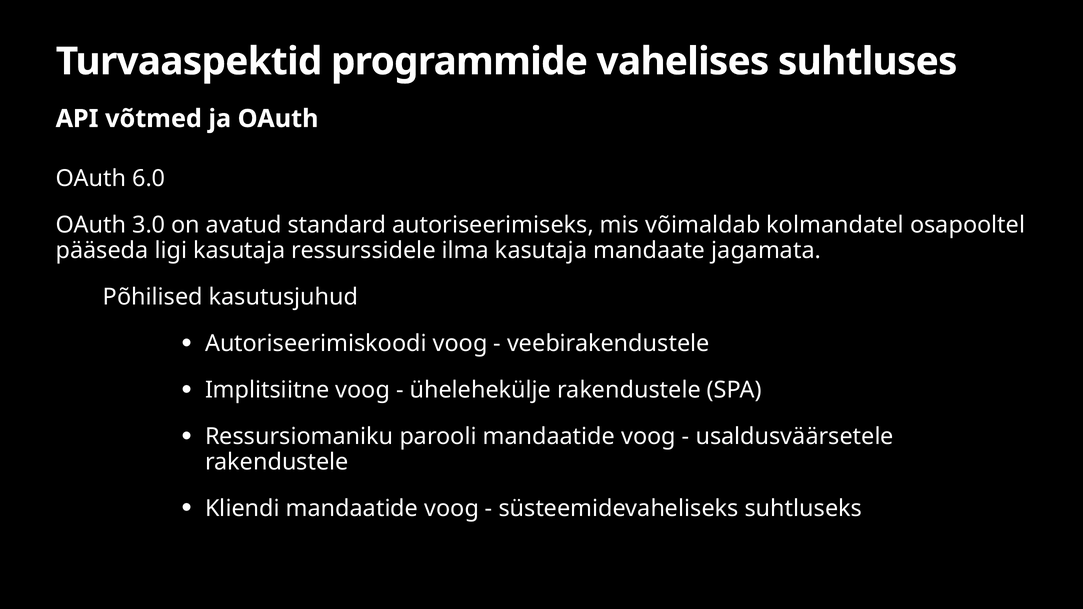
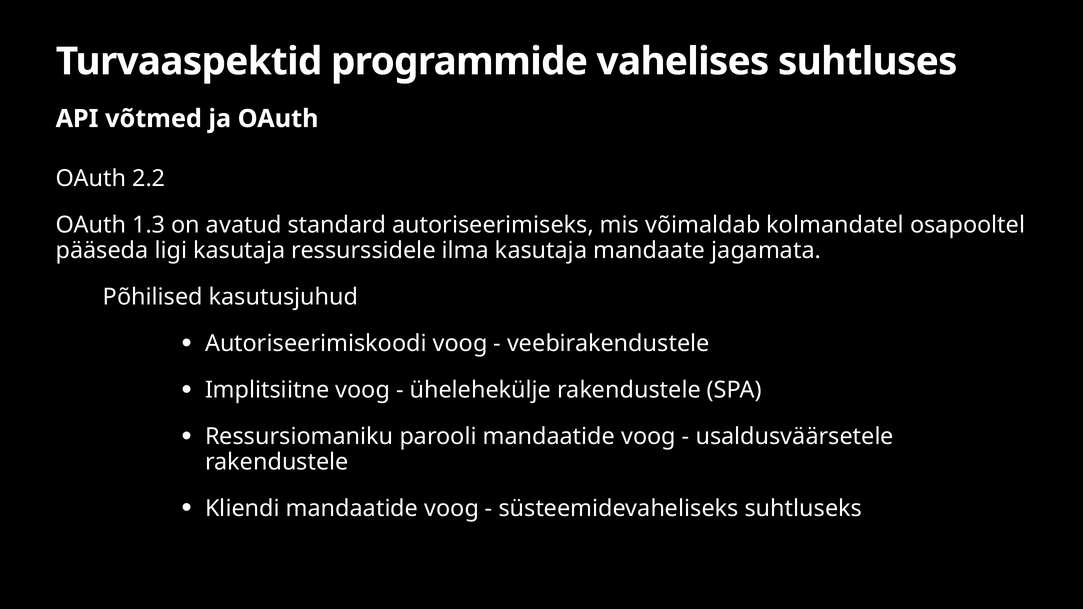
6.0: 6.0 -> 2.2 (149, 179)
3.0: 3.0 -> 1.3 (149, 225)
